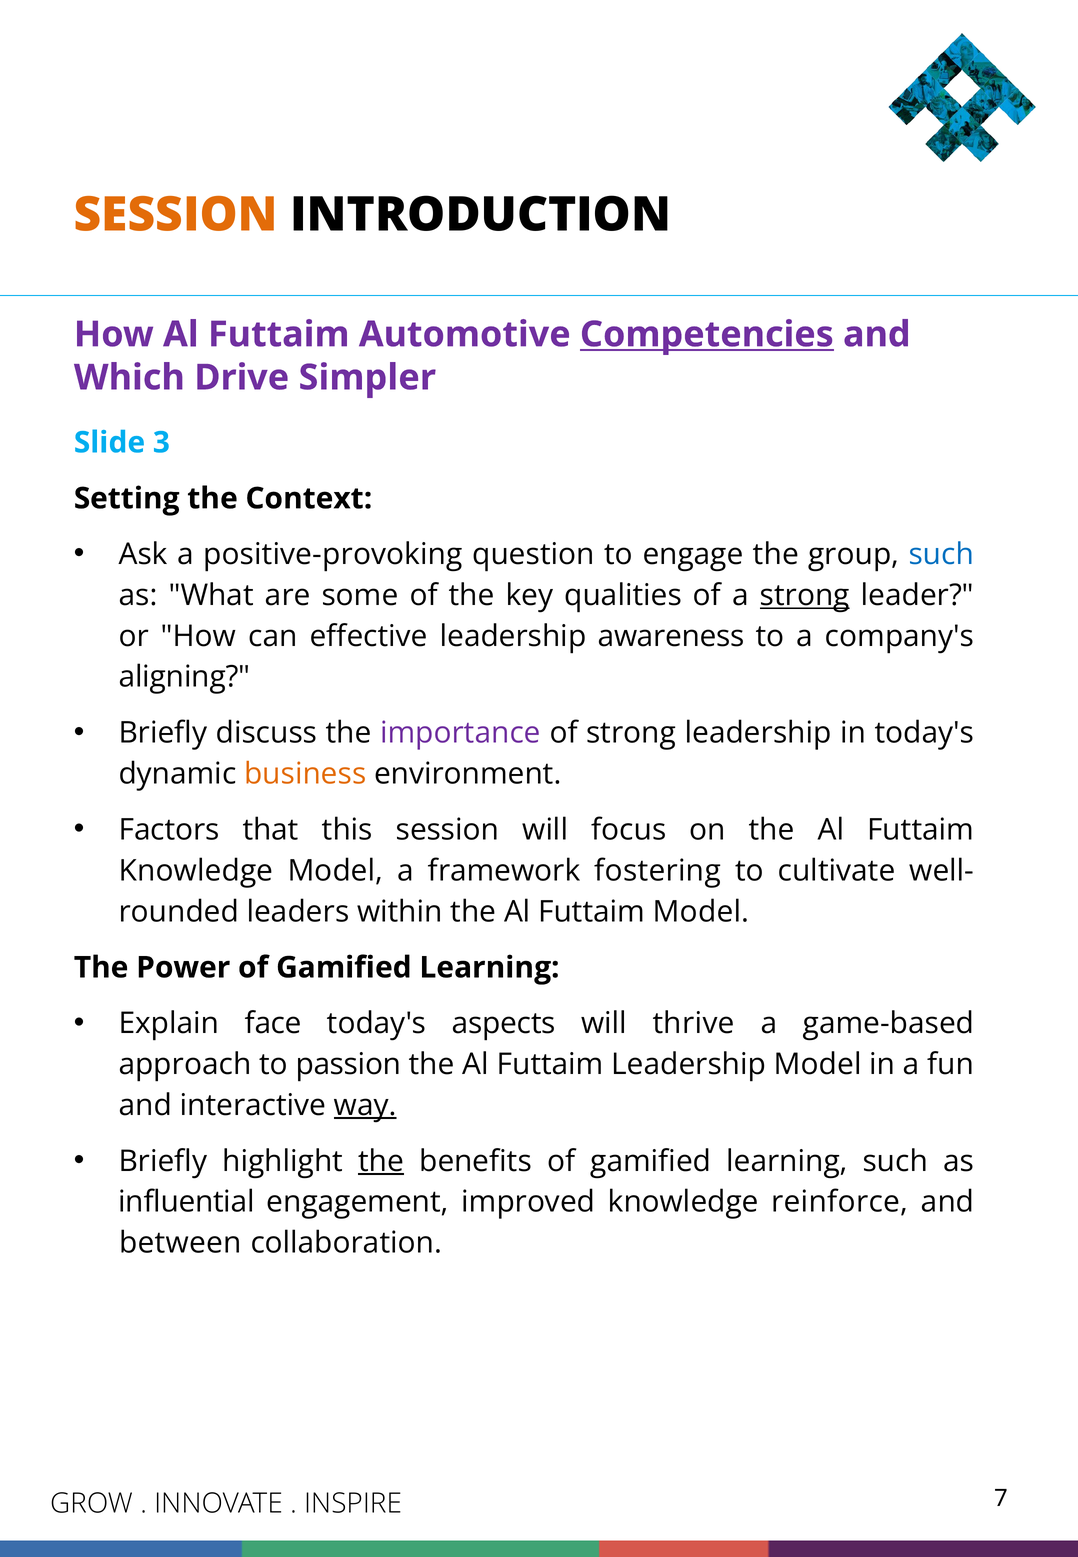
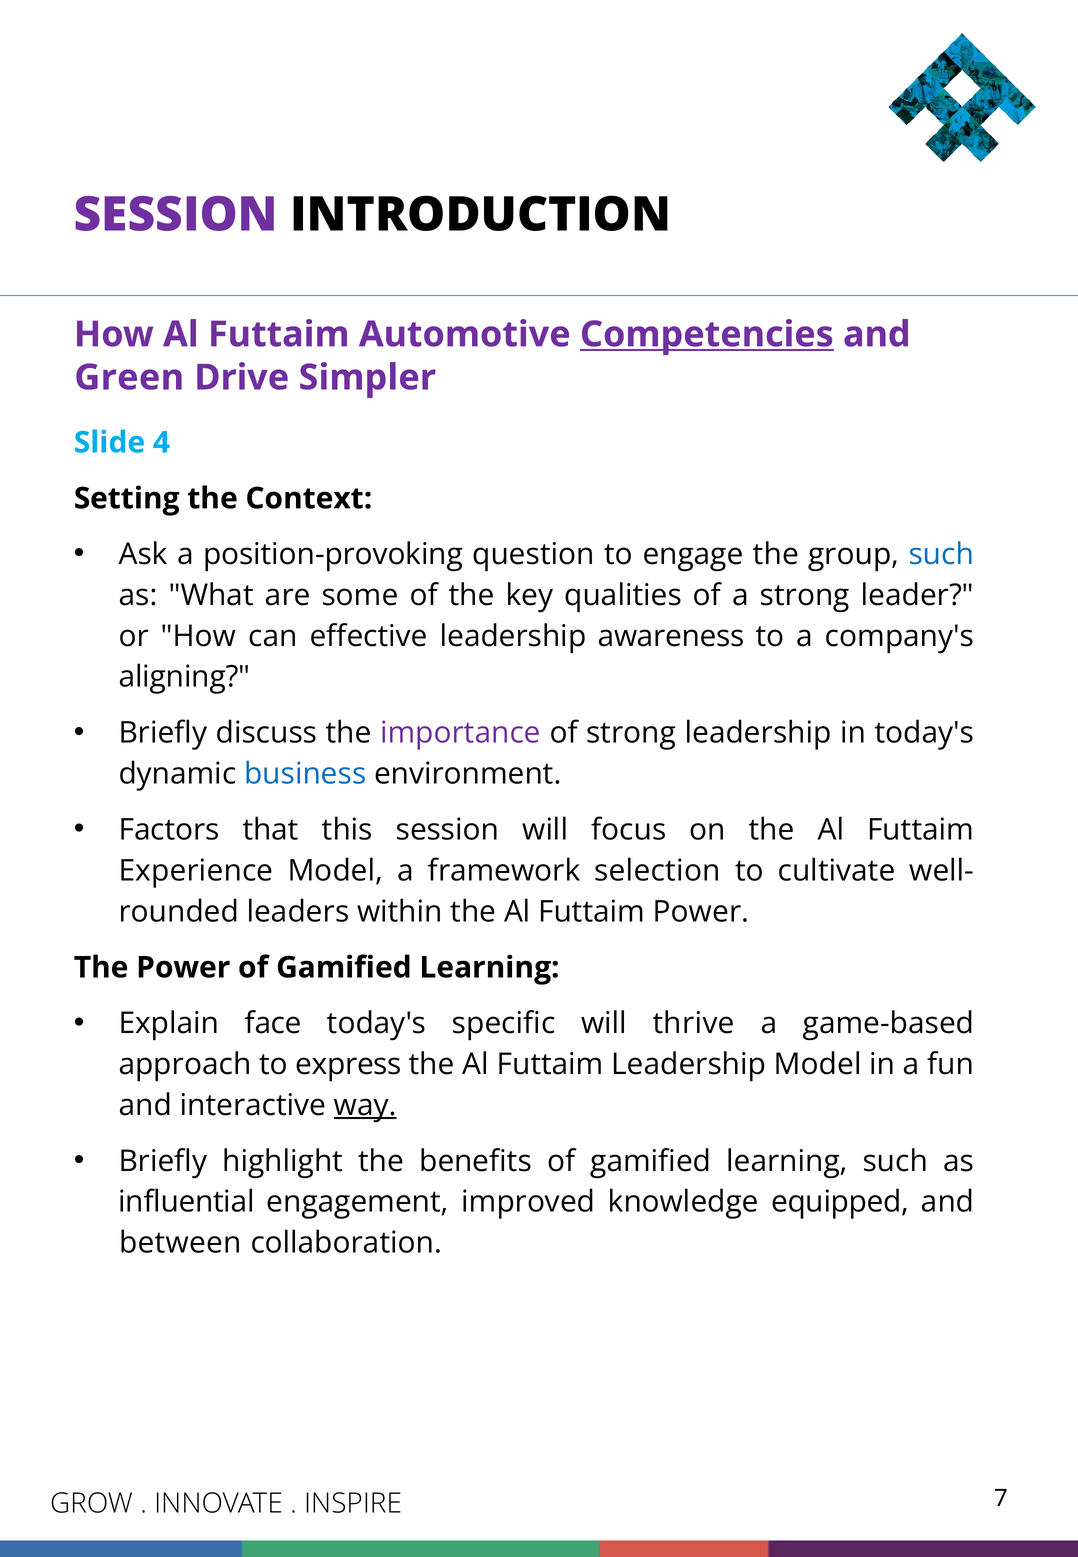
SESSION colour: orange -> purple (176, 215)
Which: Which -> Green (129, 378)
3: 3 -> 4 (161, 443)
positive-provoking: positive-provoking -> position-provoking (333, 554)
strong underline: present -> none (805, 595)
business colour: orange -> blue (305, 774)
Knowledge: Knowledge -> Experience (196, 871)
fostering: fostering -> selection (658, 871)
Futtaim Model: Model -> Power (701, 912)
aspects: aspects -> specific (504, 1024)
passion: passion -> express (348, 1064)
the underline: present -> none (381, 1161)
reinforce: reinforce -> equipped (840, 1202)
